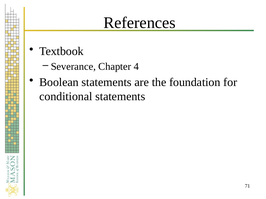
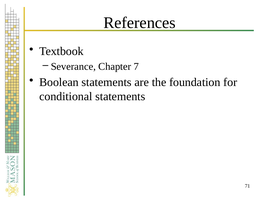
4: 4 -> 7 (136, 67)
